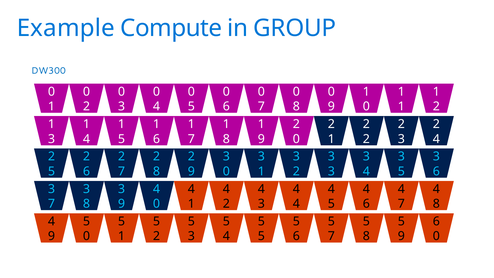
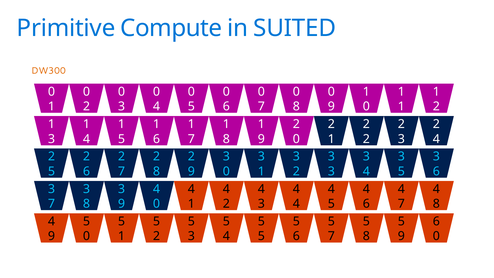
Example: Example -> Primitive (66, 28)
GROUP: GROUP -> SUITED (295, 28)
DW300 colour: blue -> orange (49, 71)
